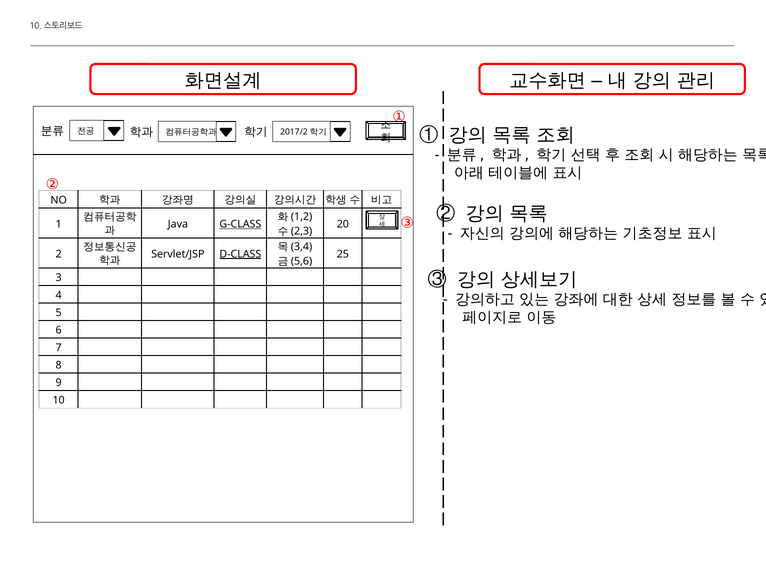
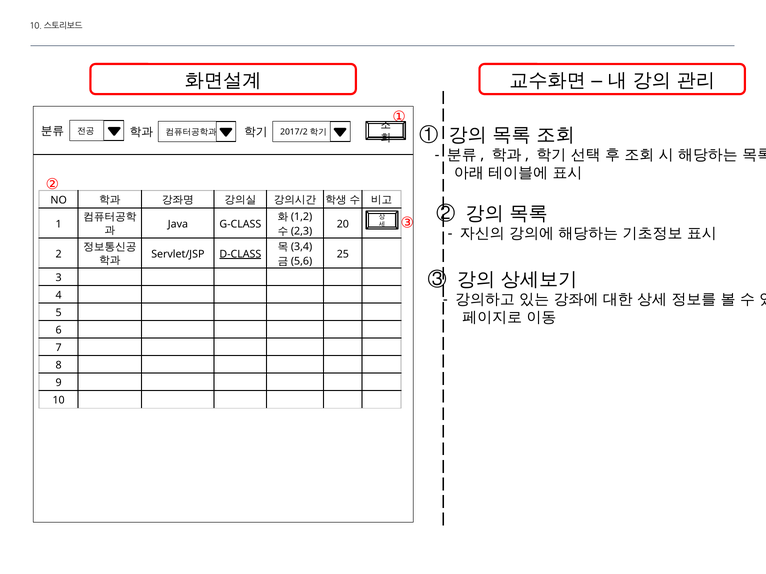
G-CLASS underline: present -> none (240, 224)
